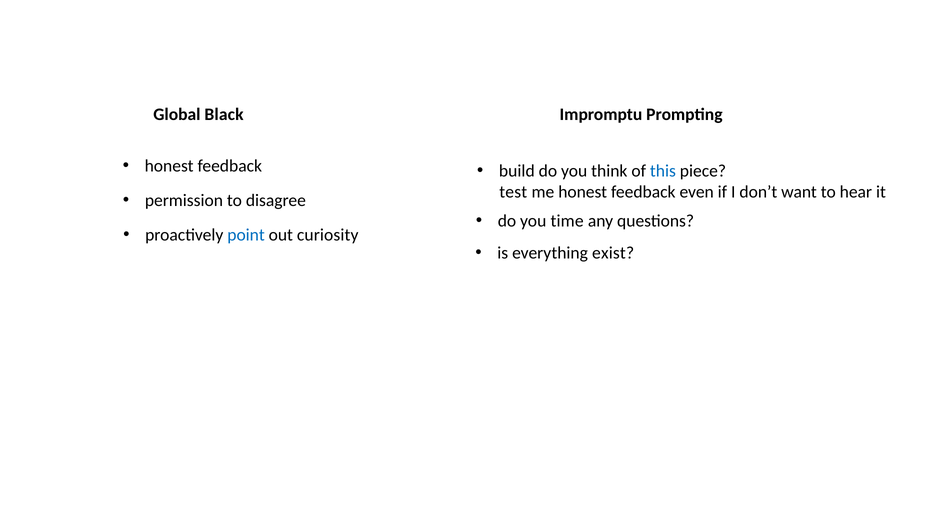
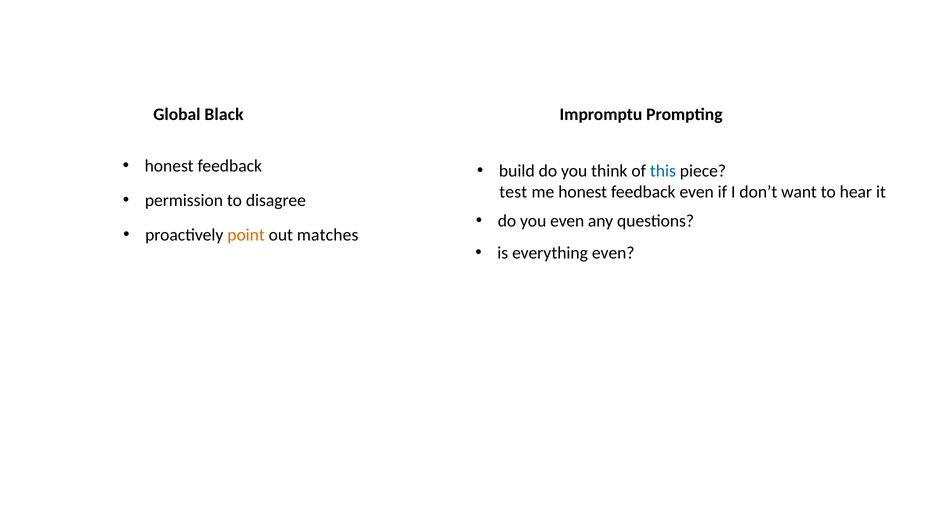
you time: time -> even (567, 221)
point colour: blue -> orange (246, 235)
curiosity: curiosity -> matches (328, 235)
everything exist: exist -> even (613, 253)
